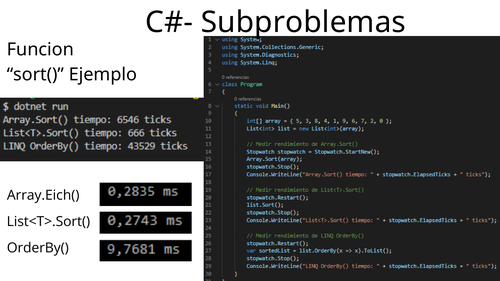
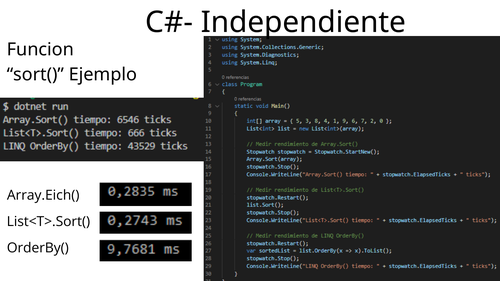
Subproblemas: Subproblemas -> Independiente (303, 22)
